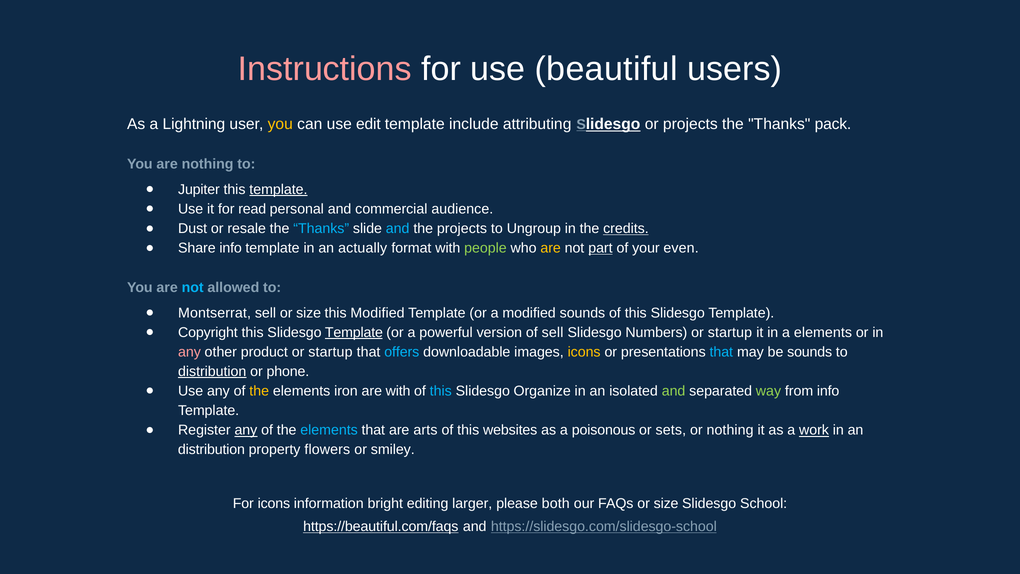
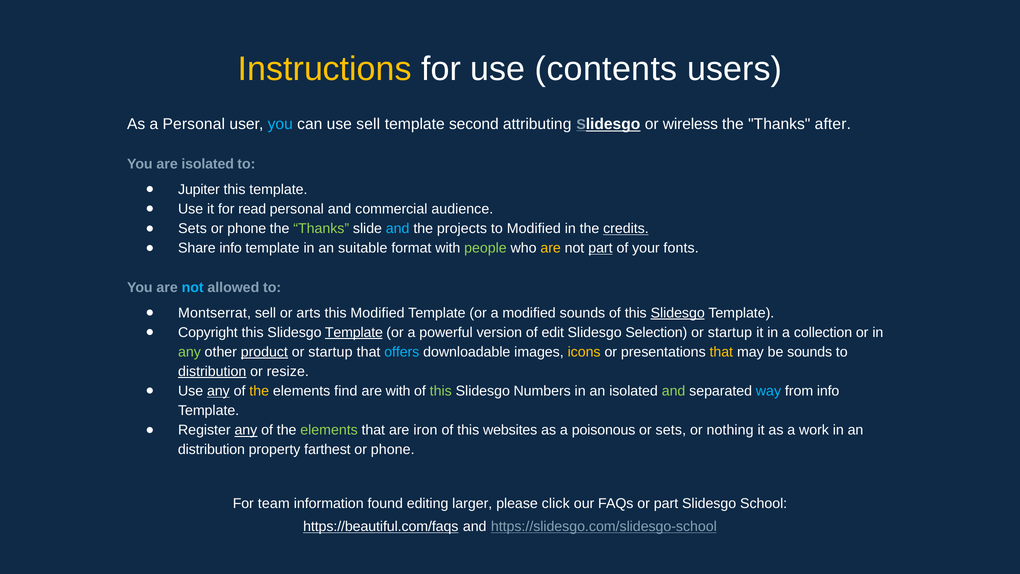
Instructions colour: pink -> yellow (325, 69)
beautiful: beautiful -> contents (606, 69)
a Lightning: Lightning -> Personal (194, 124)
you colour: yellow -> light blue (280, 124)
use edit: edit -> sell (368, 124)
include: include -> second (474, 124)
or projects: projects -> wireless (690, 124)
pack: pack -> after (833, 124)
are nothing: nothing -> isolated (208, 164)
template underline: present -> none (278, 189)
Dust: Dust -> Sets (193, 229)
resale: resale -> phone (247, 229)
Thanks colour: light blue -> light green (321, 229)
to Ungroup: Ungroup -> Modified (534, 229)
actually: actually -> suitable (363, 248)
even: even -> fonts (681, 248)
sell or size: size -> arts (308, 313)
Slidesgo underline: none -> present (678, 313)
of sell: sell -> edit (553, 332)
Numbers: Numbers -> Selection (656, 332)
a elements: elements -> collection (823, 332)
any colour: pink -> light green (189, 352)
product underline: none -> present (264, 352)
that colour: light blue -> yellow (721, 352)
phone: phone -> resize (288, 371)
any underline: none -> present (218, 391)
iron: iron -> find (346, 391)
this colour: light blue -> light green (441, 391)
Organize: Organize -> Numbers (542, 391)
way colour: light green -> light blue (768, 391)
elements colour: light blue -> light green (329, 430)
arts: arts -> iron (425, 430)
work underline: present -> none (814, 430)
flowers: flowers -> farthest (327, 450)
smiley: smiley -> phone (393, 450)
For icons: icons -> team (274, 503)
bright: bright -> found (385, 503)
both: both -> click (556, 503)
FAQs or size: size -> part (666, 503)
